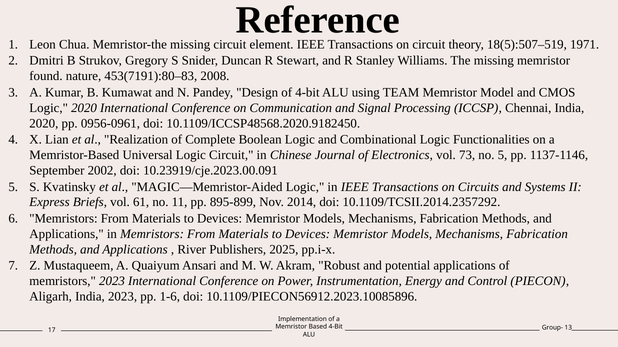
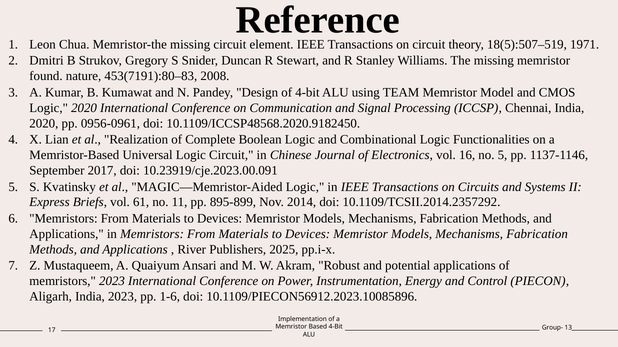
73: 73 -> 16 (467, 155)
2002: 2002 -> 2017 (102, 171)
